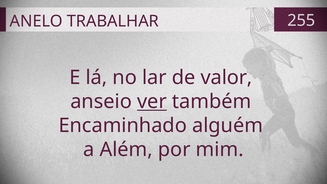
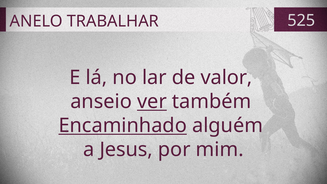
255: 255 -> 525 (301, 20)
Encaminhado underline: none -> present (123, 126)
Além: Além -> Jesus (126, 150)
